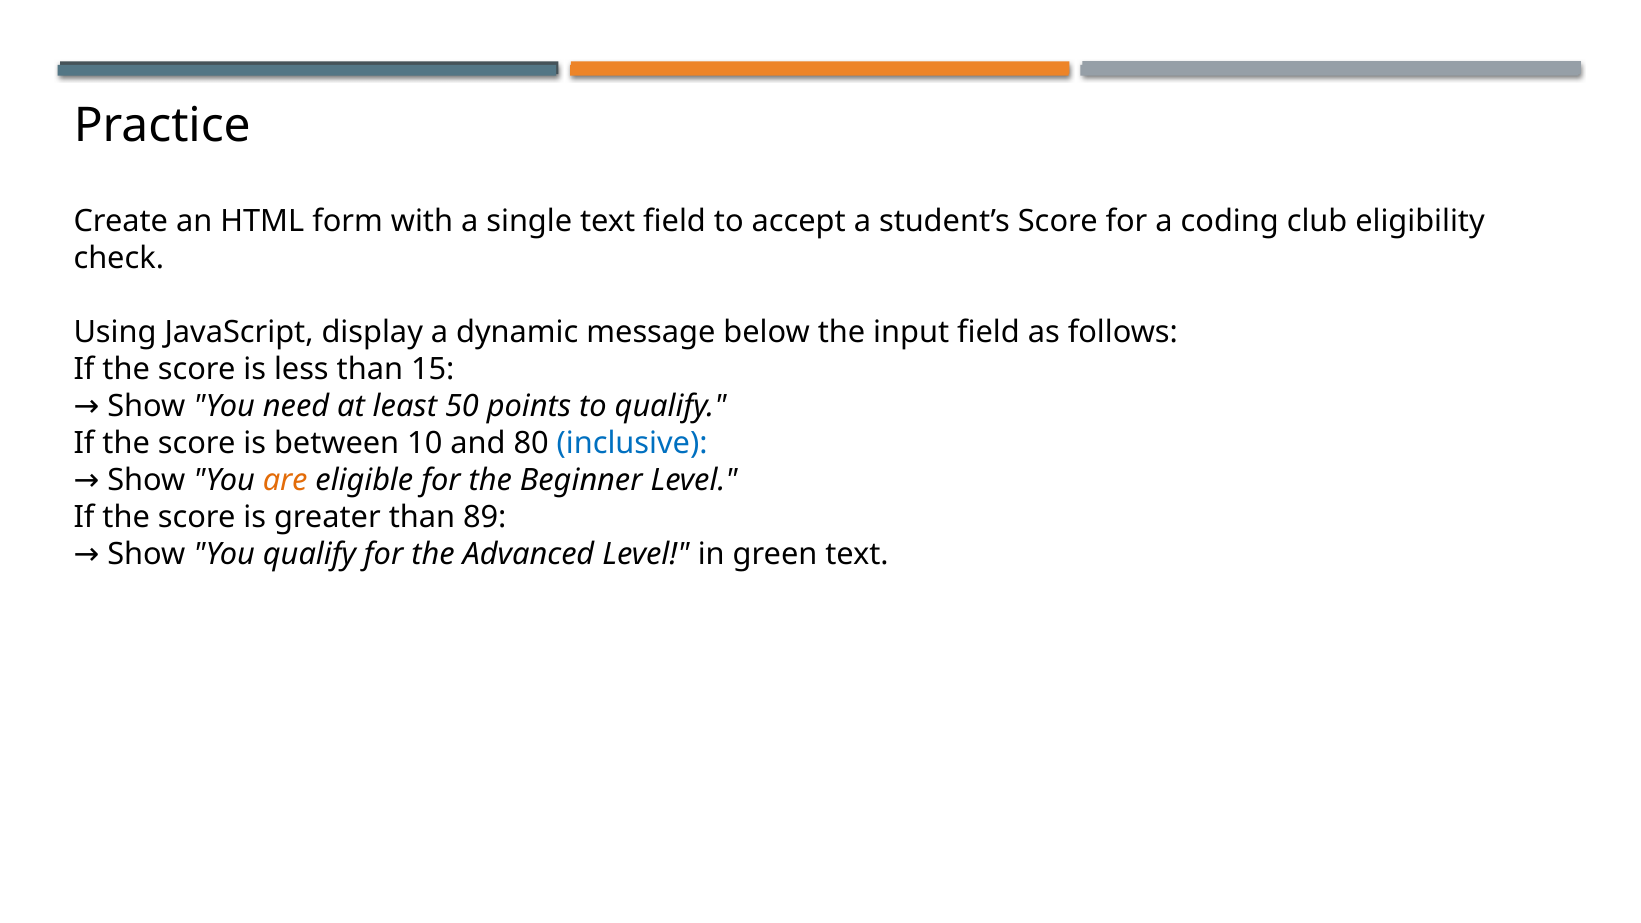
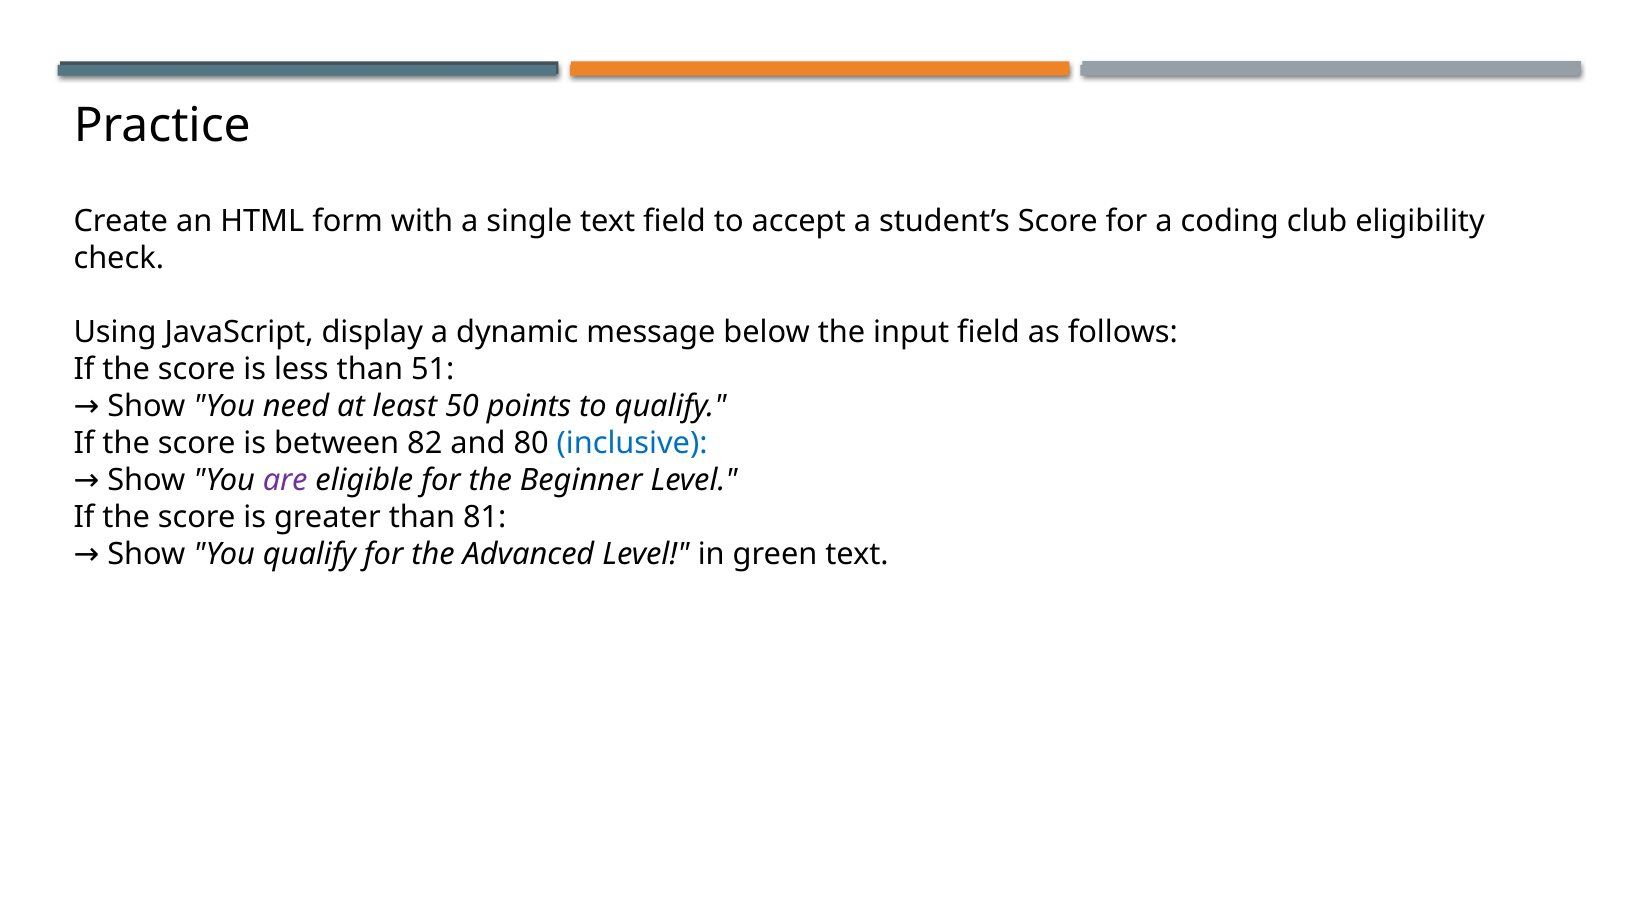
15: 15 -> 51 (433, 369)
10: 10 -> 82 (425, 443)
are colour: orange -> purple (285, 480)
89: 89 -> 81 (485, 517)
